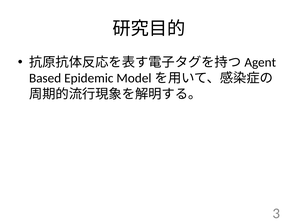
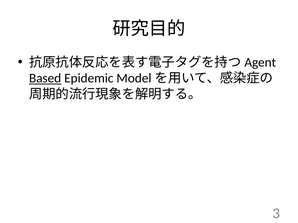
Based underline: none -> present (45, 78)
